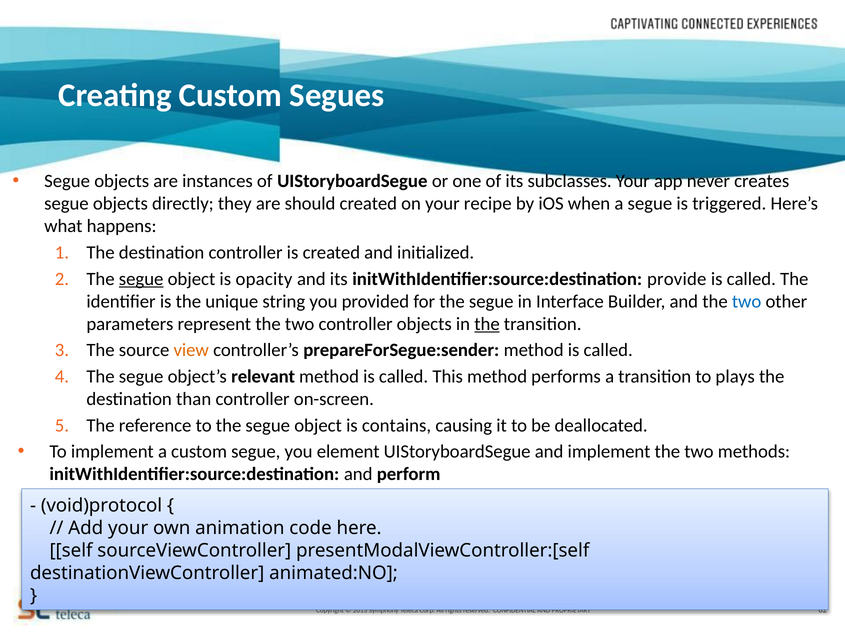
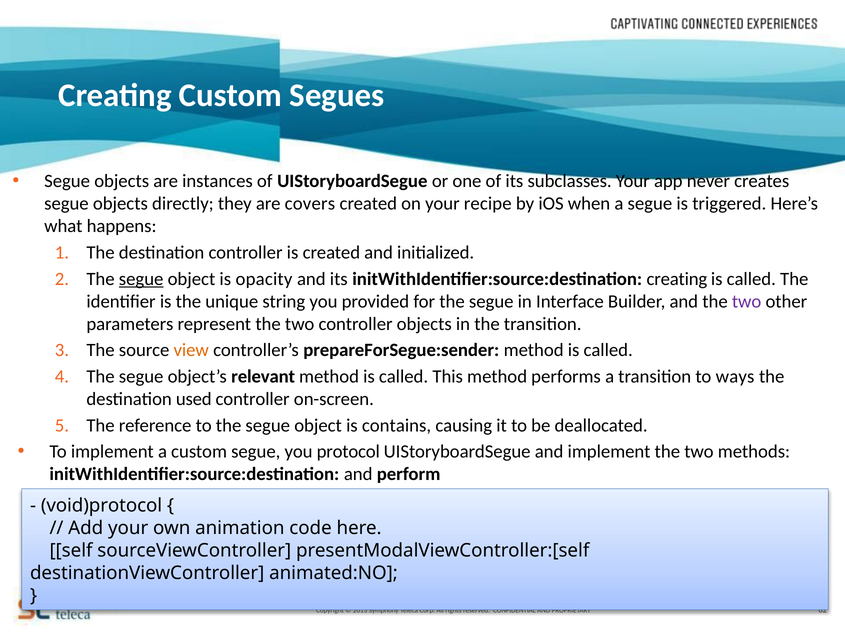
should: should -> covers (310, 204)
initWithIdentifier:source:destination provide: provide -> creating (677, 279)
two colour: blue -> purple (747, 301)
the underline: present -> none (487, 324)
plays: plays -> ways (735, 376)
than: than -> used (194, 399)
element: element -> protocol (348, 451)
